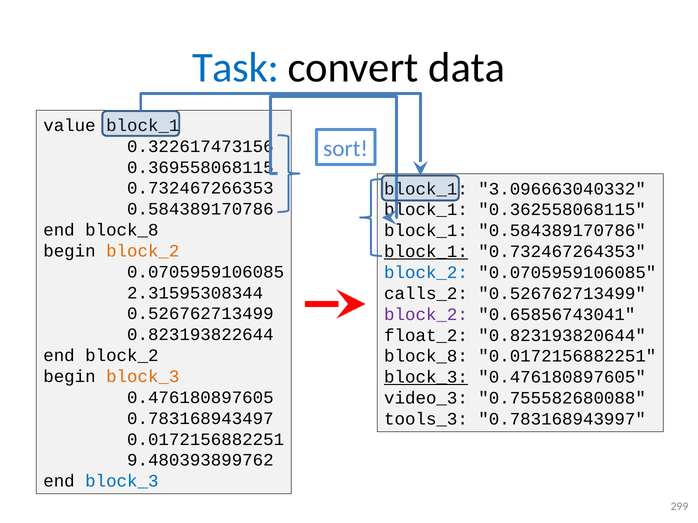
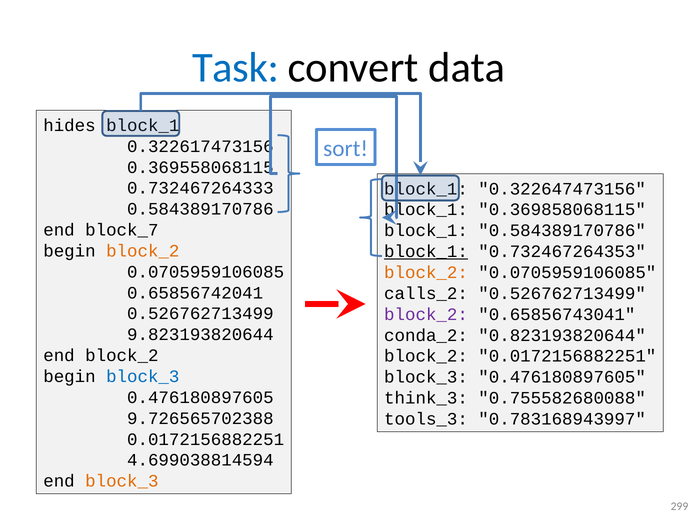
value: value -> hides (69, 126)
0.732467266353: 0.732467266353 -> 0.732467264333 (200, 188)
3.096663040332: 3.096663040332 -> 0.322647473156 (562, 189)
0.362558068115: 0.362558068115 -> 0.369858068115 (562, 210)
end block_8: block_8 -> block_7 (122, 230)
block_2 colour: blue -> orange (426, 273)
2.31595308344: 2.31595308344 -> 0.65856742041 (195, 293)
0.823193822644: 0.823193822644 -> 9.823193820644 (200, 335)
float_2: float_2 -> conda_2 (426, 336)
block_8: block_8 -> block_2 (426, 357)
block_3 colour: orange -> blue (143, 377)
block_3 underline: present -> none (426, 377)
video_3: video_3 -> think_3 (426, 398)
0.783168943497: 0.783168943497 -> 9.726565702388 (200, 419)
9.480393899762: 9.480393899762 -> 4.699038814594 (200, 461)
block_3 colour: blue -> orange (122, 482)
